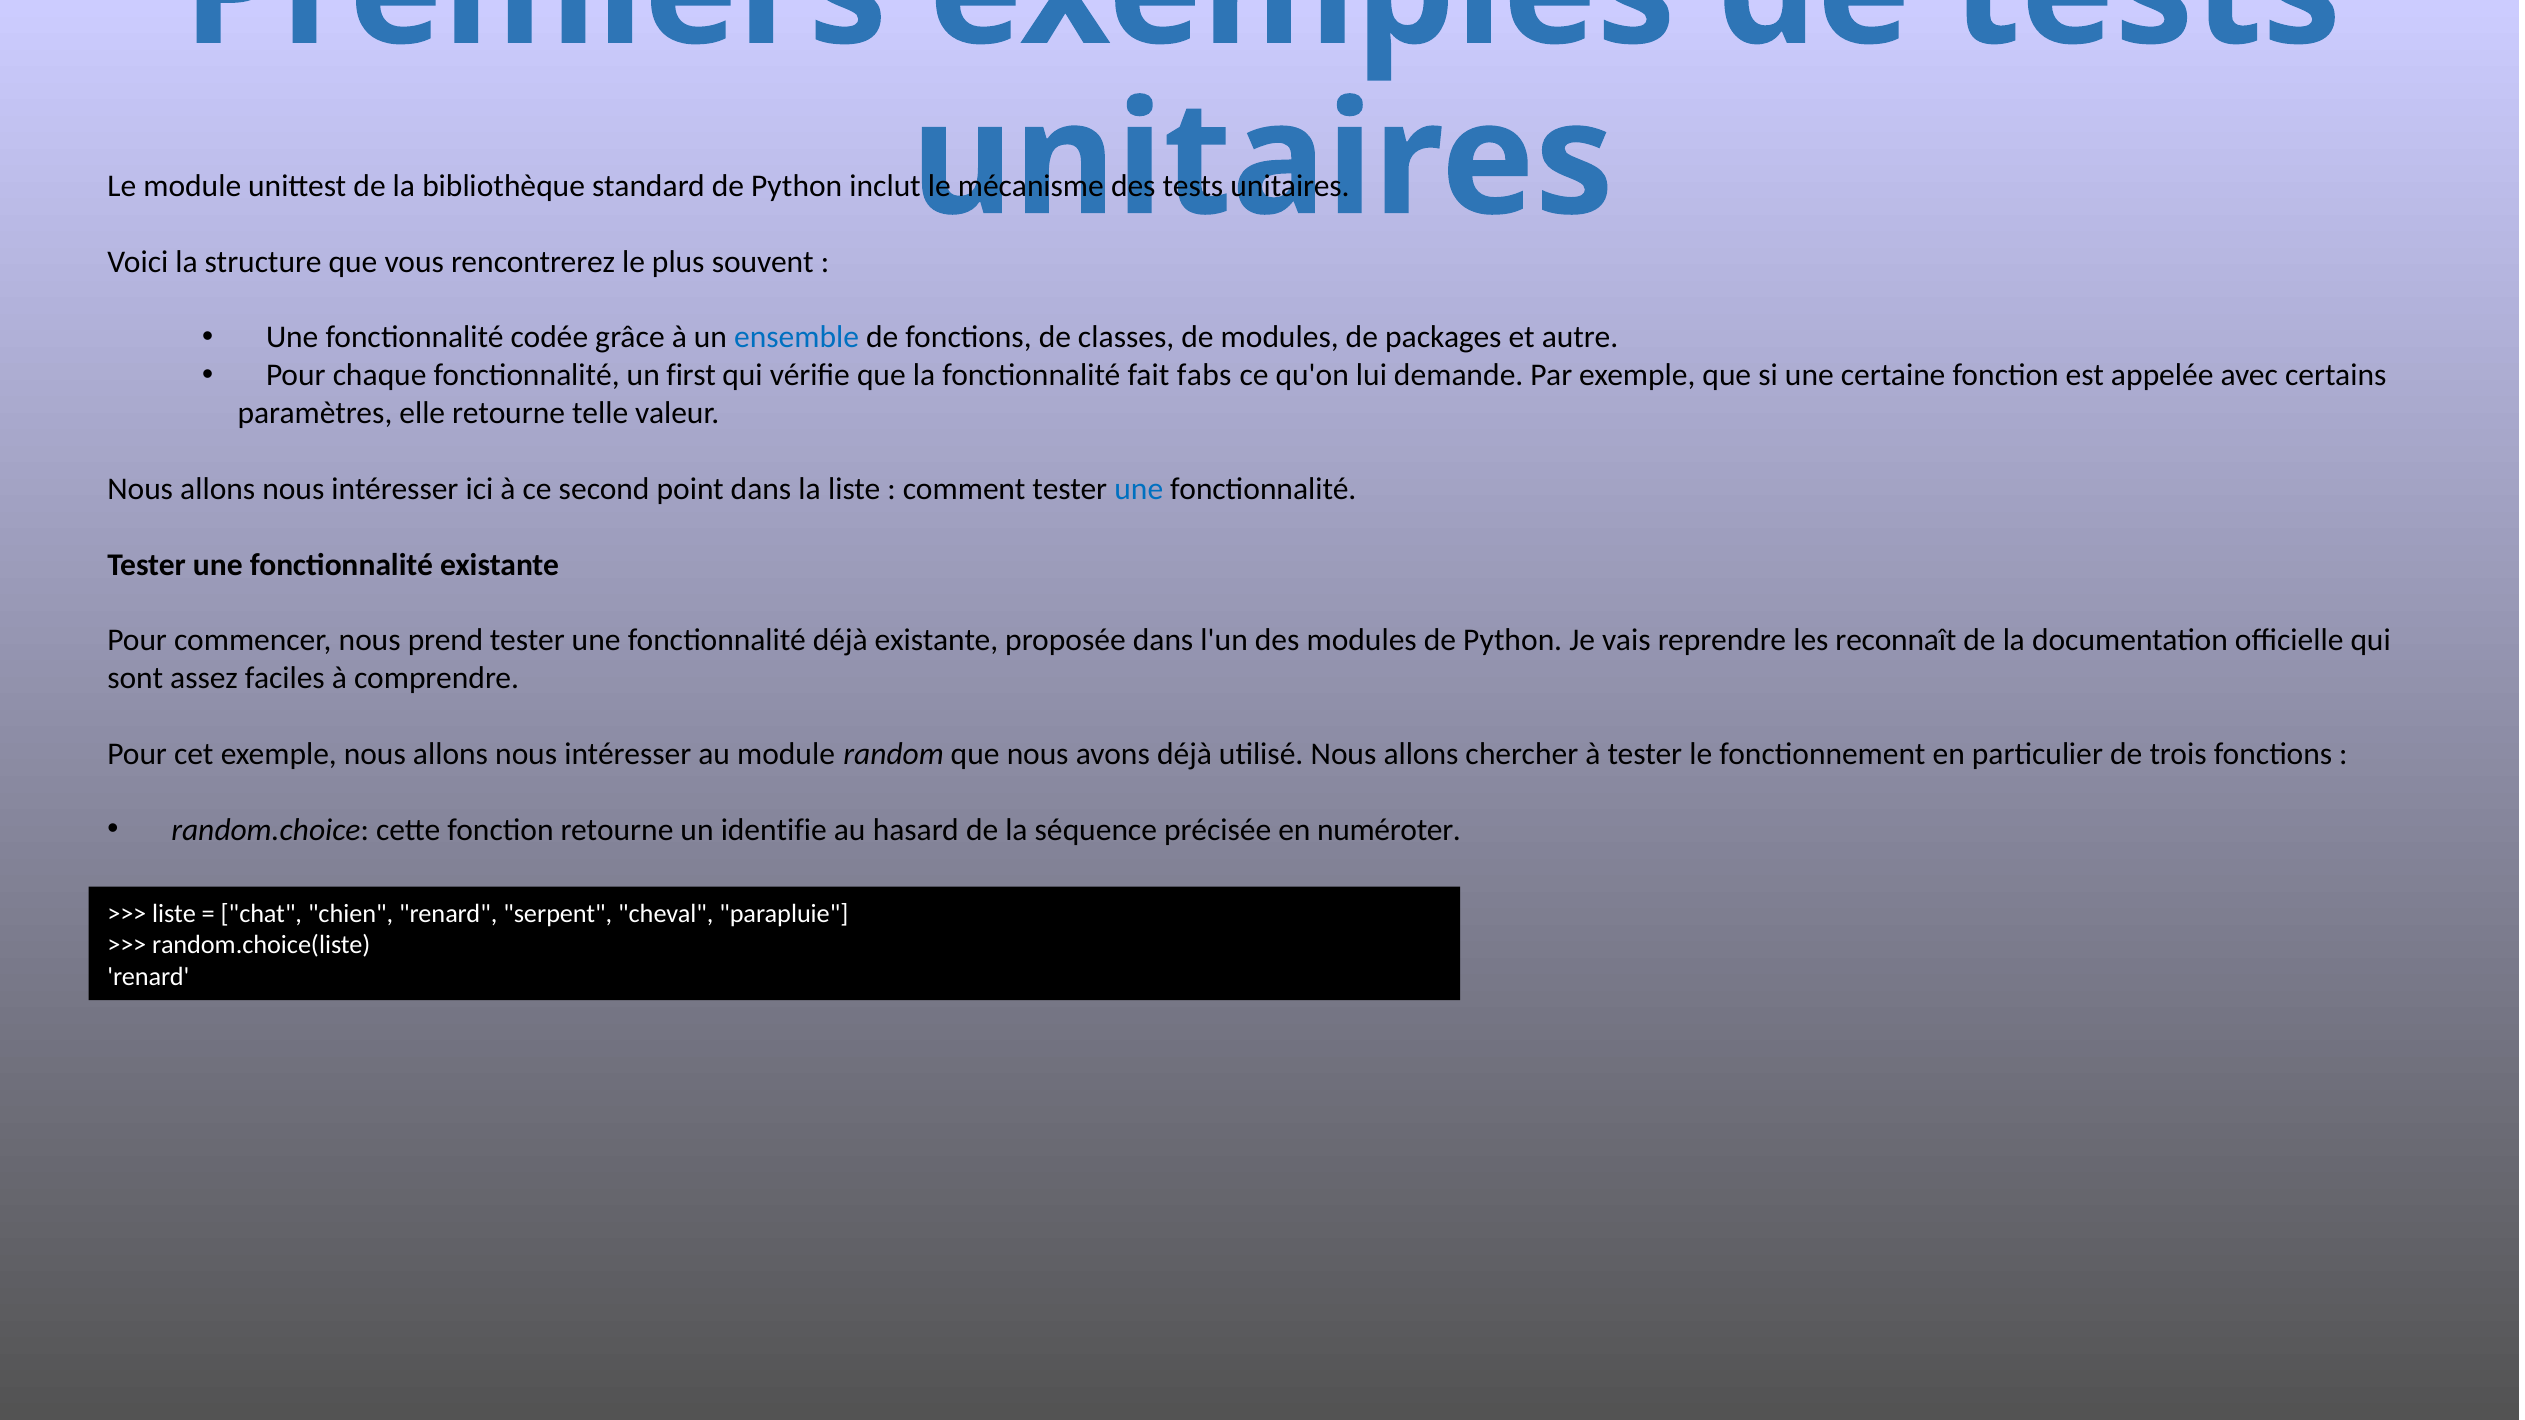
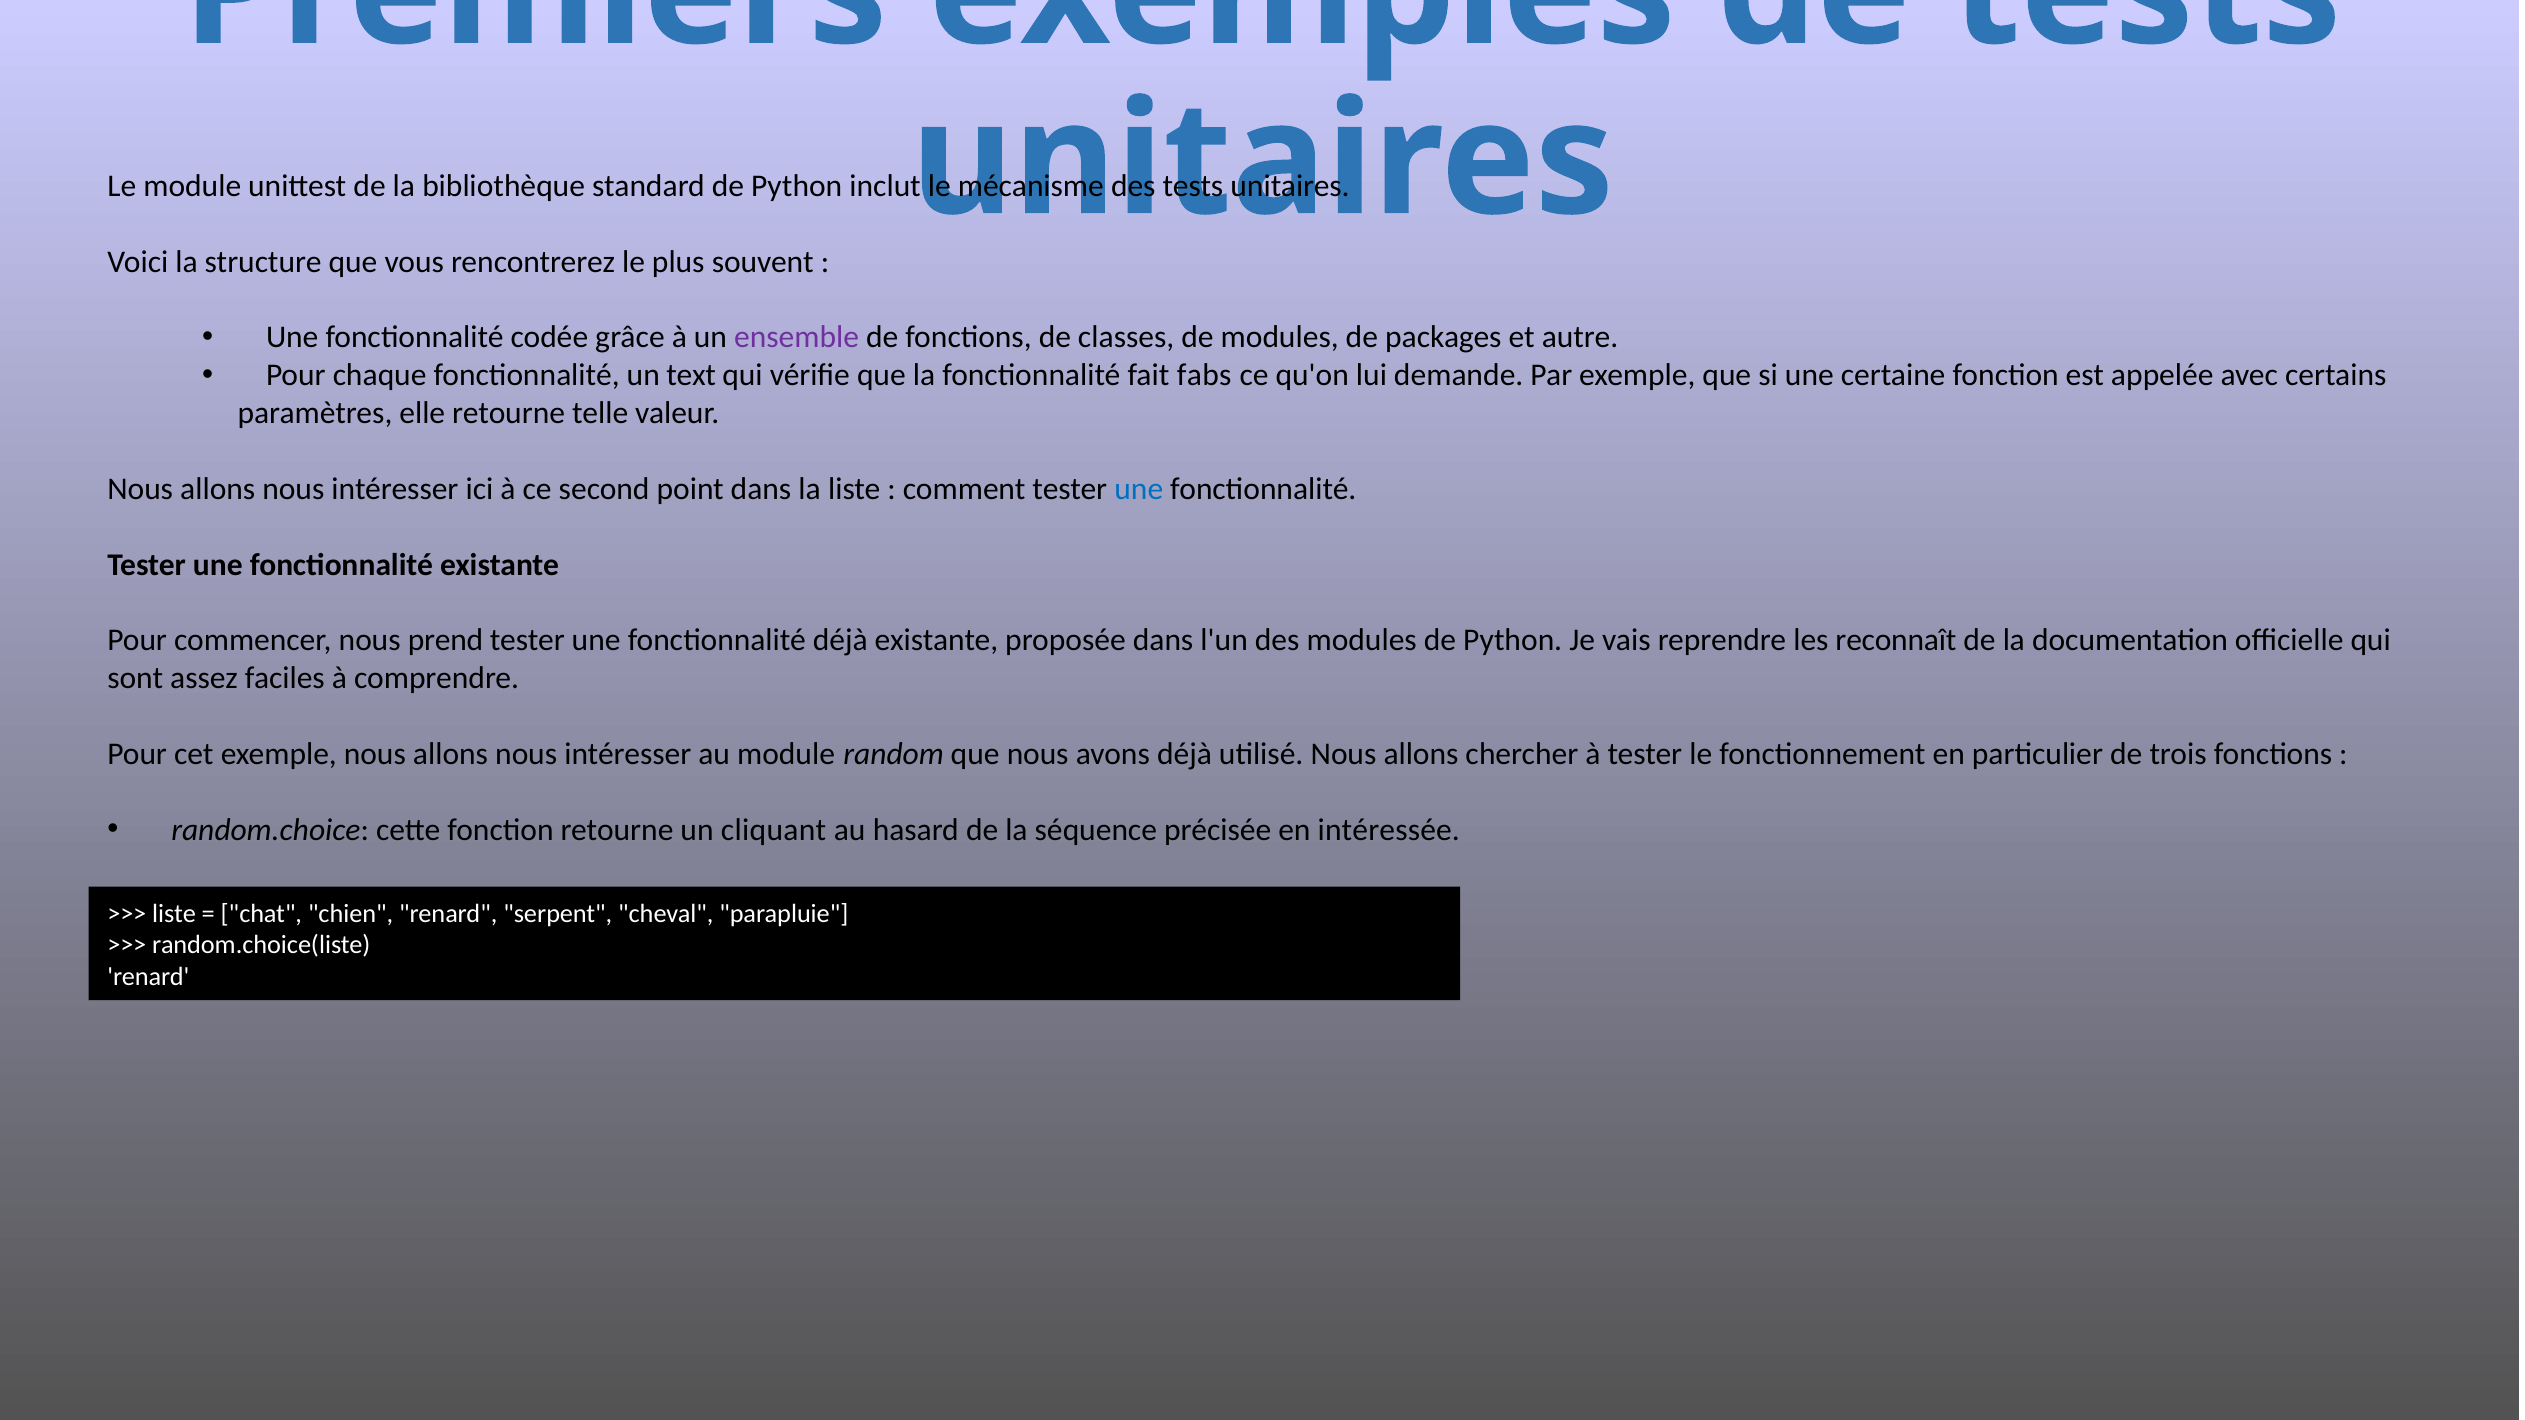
ensemble colour: blue -> purple (797, 338)
first: first -> text (691, 375)
identifie: identifie -> cliquant (774, 830)
numéroter: numéroter -> intéressée (1389, 830)
